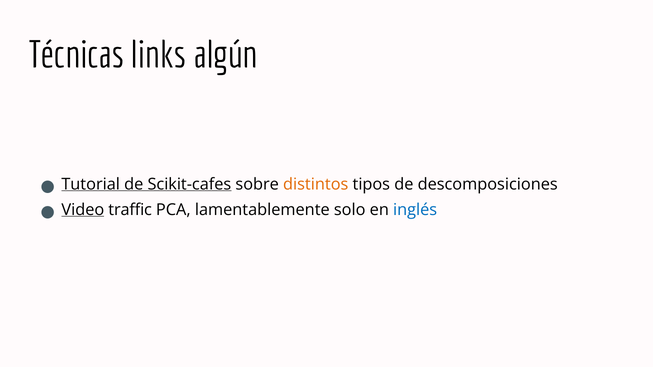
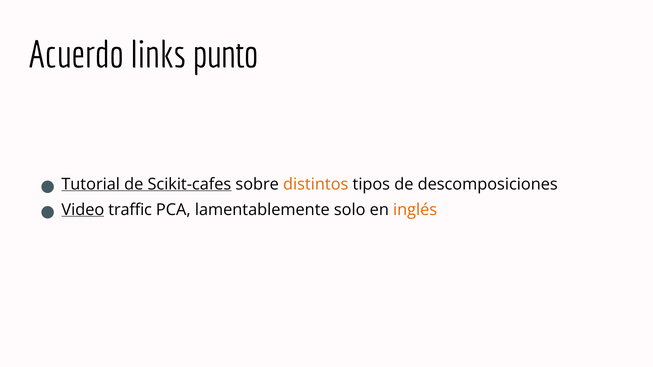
Técnicas: Técnicas -> Acuerdo (76, 55)
algún: algún -> punto (226, 55)
inglés colour: blue -> orange (415, 210)
